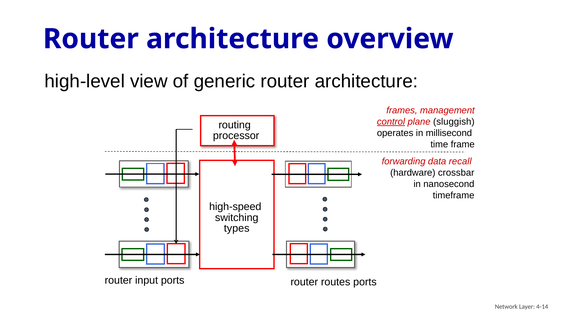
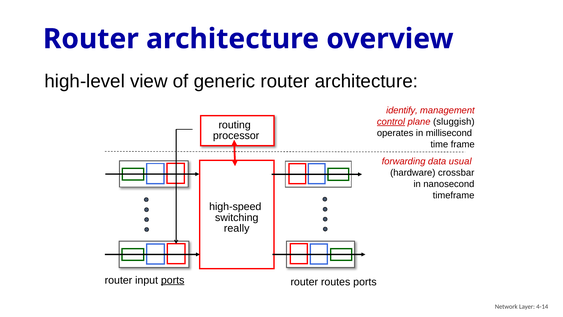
frames: frames -> identify (402, 110)
recall: recall -> usual (460, 161)
types: types -> really (237, 228)
ports underline: none -> present (173, 280)
